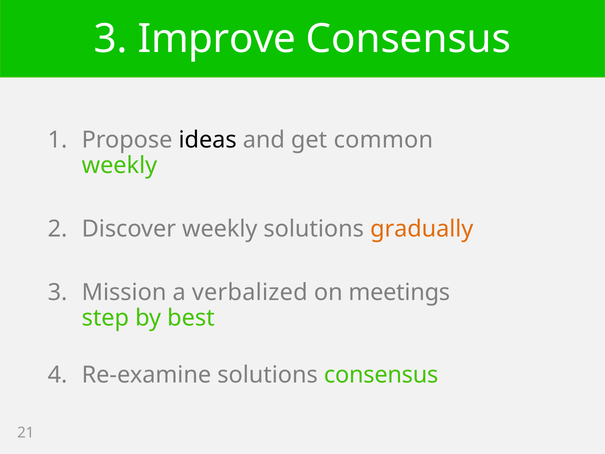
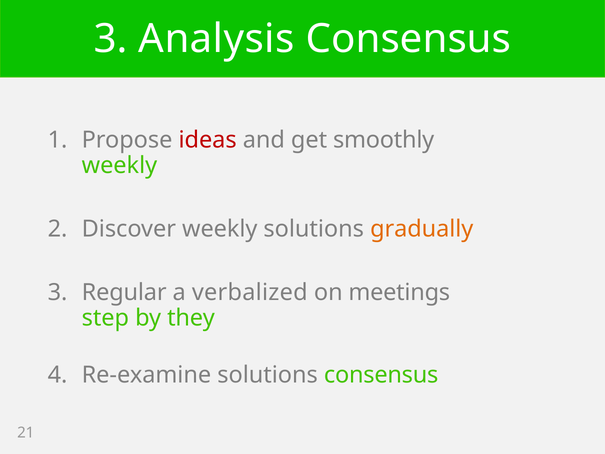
Improve: Improve -> Analysis (216, 39)
ideas colour: black -> red (208, 140)
common: common -> smoothly (384, 140)
Mission: Mission -> Regular (124, 292)
best: best -> they (191, 318)
